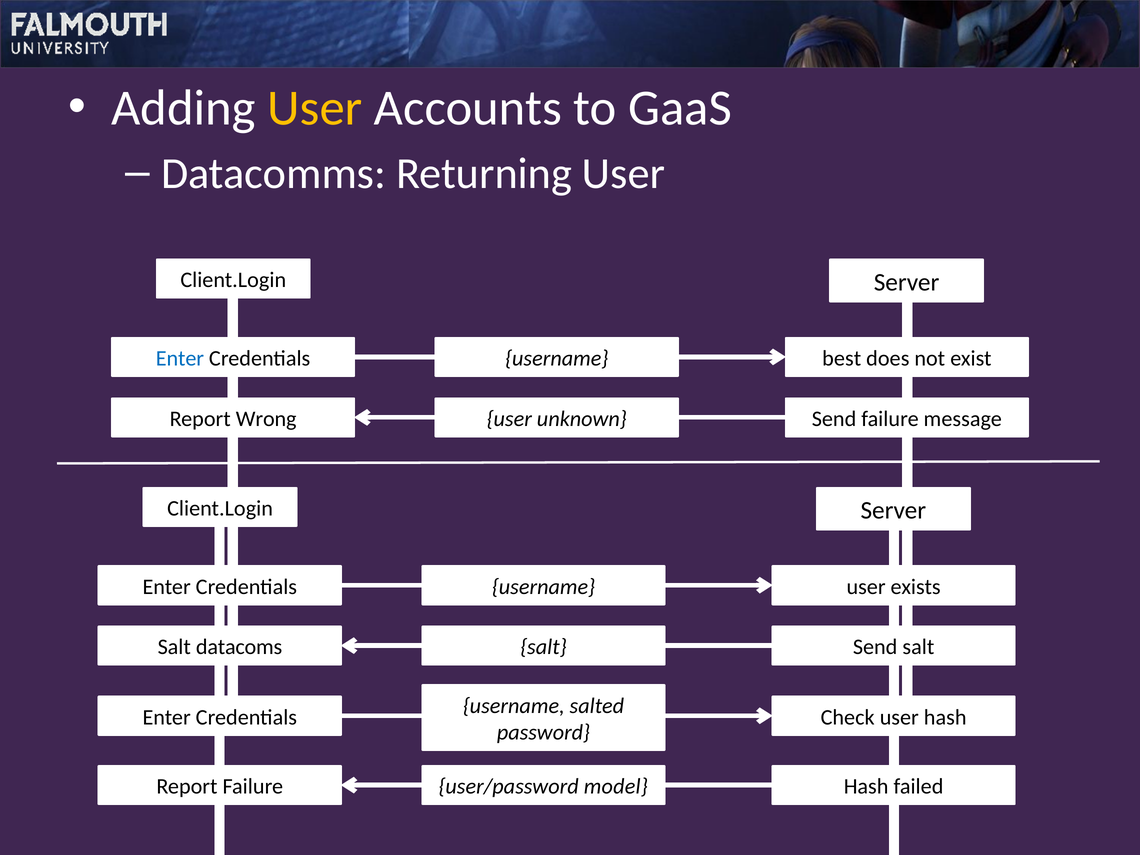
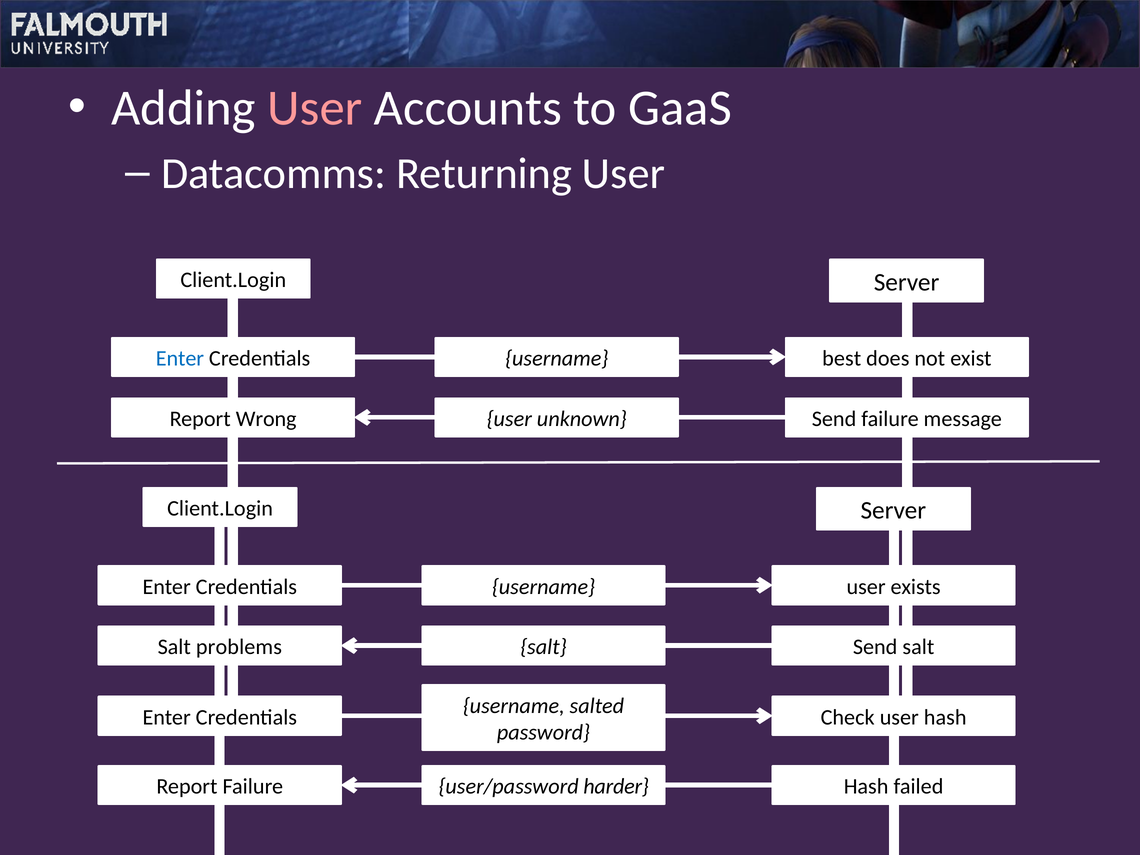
User colour: yellow -> pink (315, 108)
datacoms: datacoms -> problems (239, 647)
model: model -> harder (616, 787)
